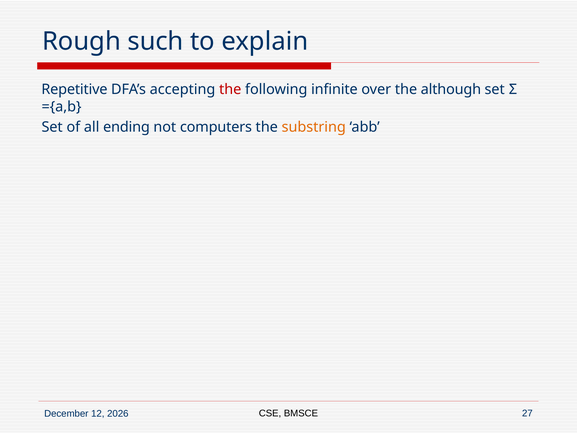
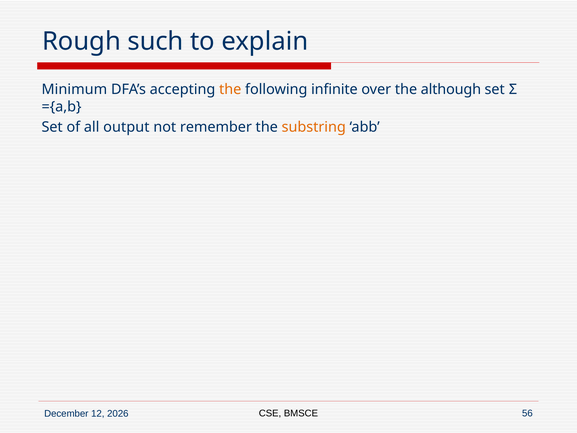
Repetitive: Repetitive -> Minimum (74, 89)
the colour: red -> orange (230, 89)
ending: ending -> output (126, 127)
computers: computers -> remember (216, 127)
27: 27 -> 56 (527, 413)
